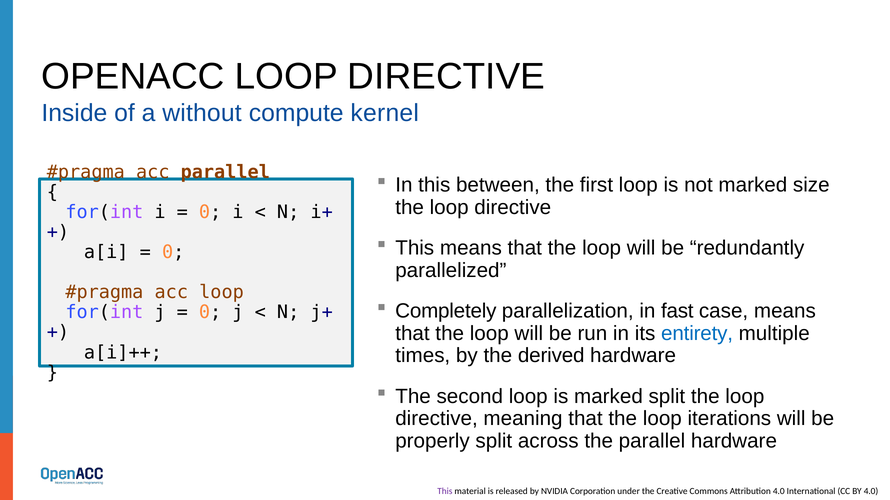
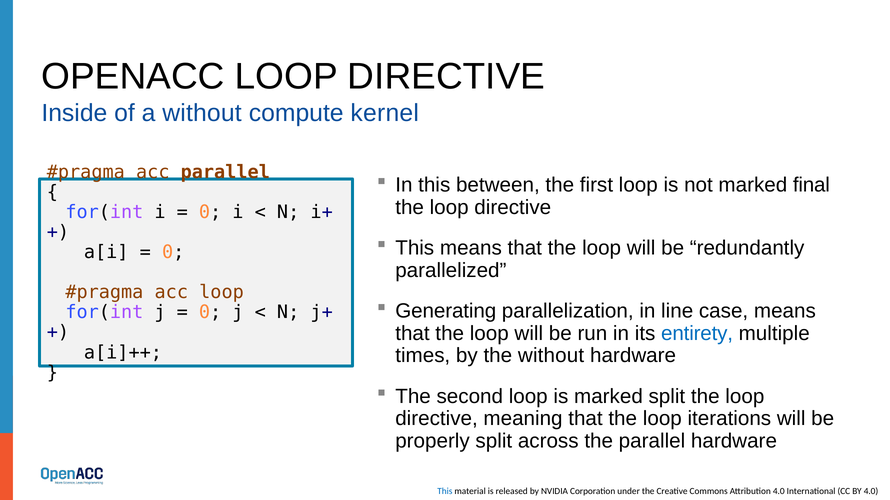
size: size -> final (811, 185)
Completely: Completely -> Generating (446, 311)
fast: fast -> line (677, 311)
the derived: derived -> without (551, 356)
This colour: purple -> blue (445, 492)
